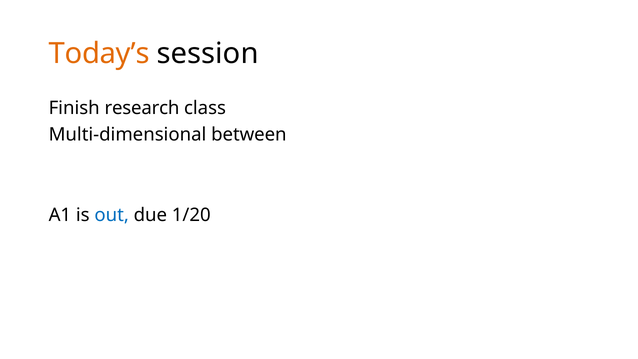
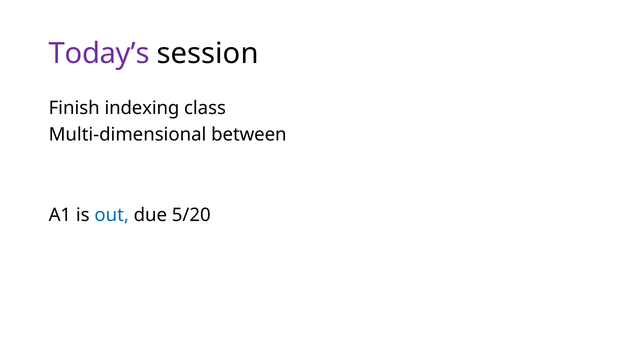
Today’s colour: orange -> purple (99, 54)
research: research -> indexing (142, 108)
1/20: 1/20 -> 5/20 (191, 215)
